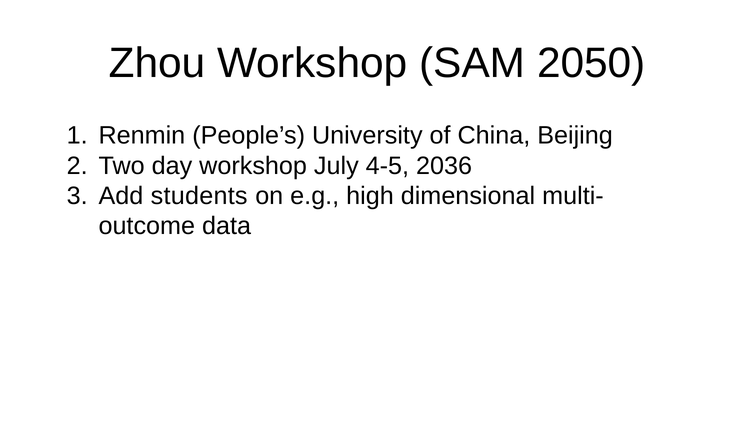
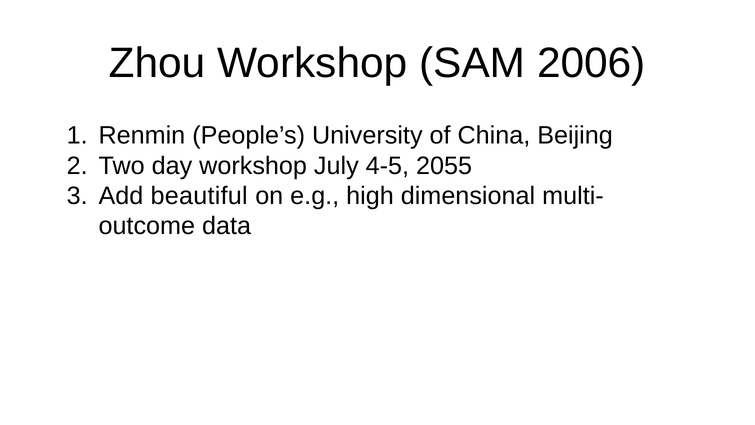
2050: 2050 -> 2006 (591, 63)
2036: 2036 -> 2055 (444, 166)
students: students -> beautiful (199, 196)
